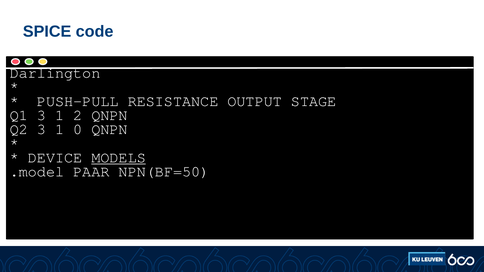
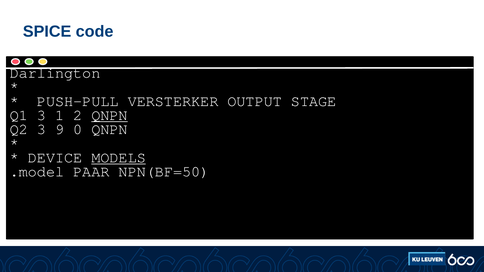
RESISTANCE: RESISTANCE -> VERSTERKER (173, 101)
QNPN underline: none -> present (110, 115)
Q2 3 1: 1 -> 9 (60, 129)
